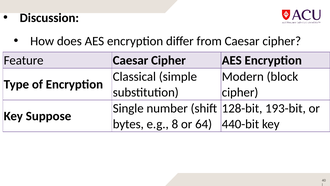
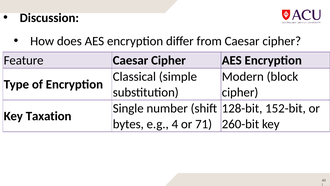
193-bit: 193-bit -> 152-bit (285, 108)
Suppose: Suppose -> Taxation (49, 116)
8: 8 -> 4 (175, 124)
64: 64 -> 71 (204, 124)
440-bit: 440-bit -> 260-bit (240, 124)
